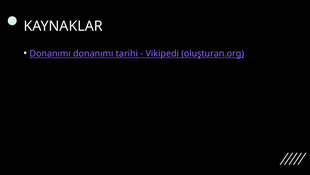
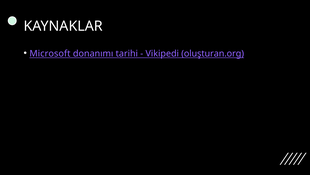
Donanımı: Donanımı -> Microsoft (50, 53)
